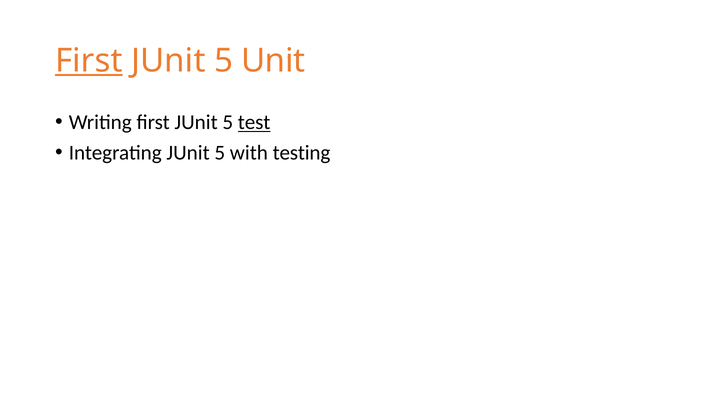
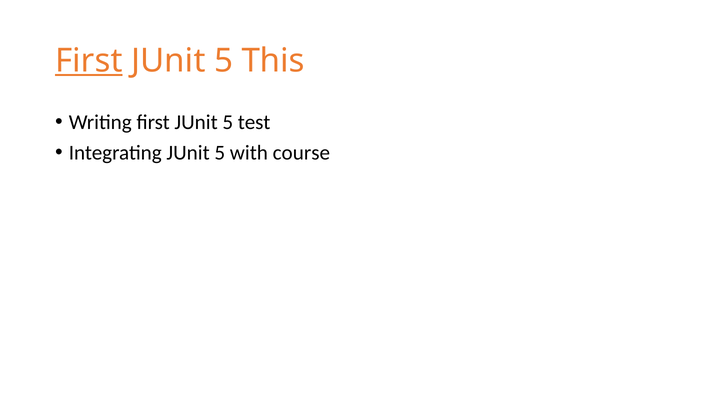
Unit: Unit -> This (273, 61)
test underline: present -> none (254, 122)
testing: testing -> course (301, 153)
